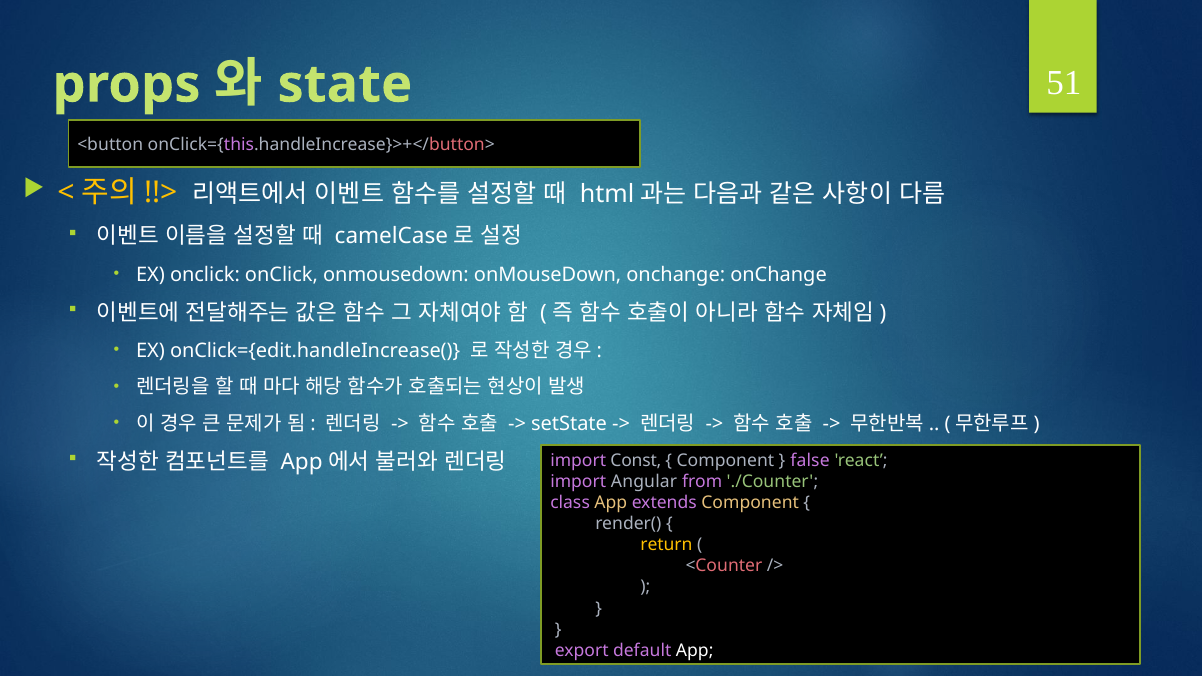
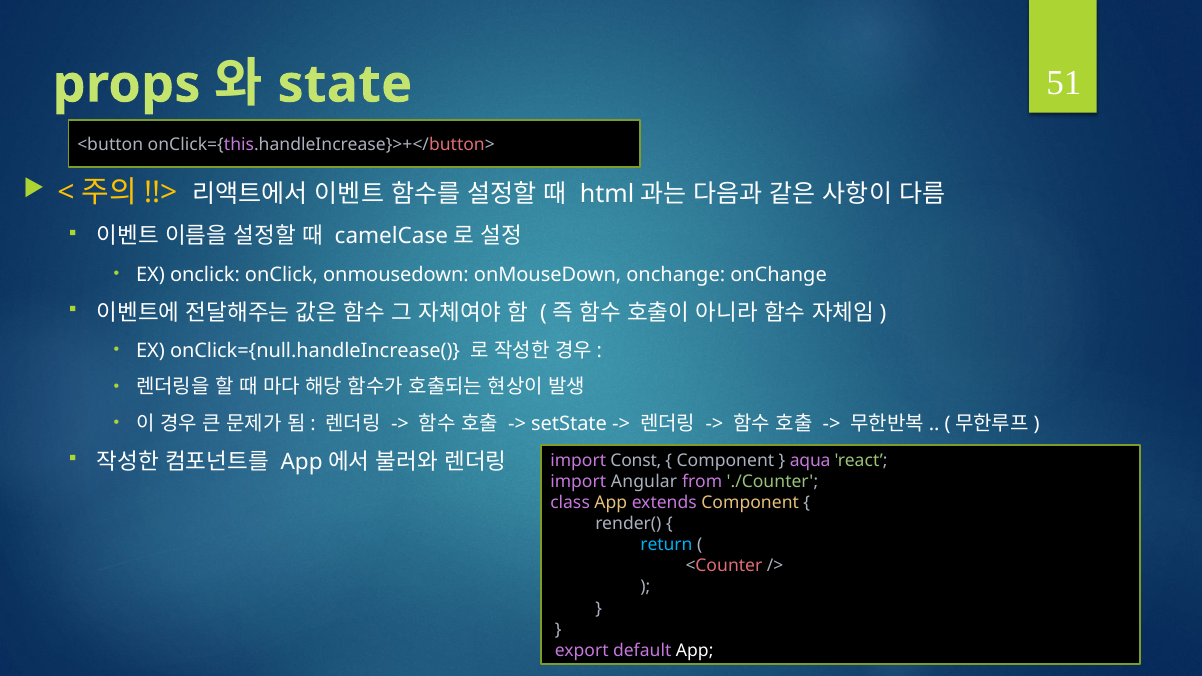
onClick={edit.handleIncrease(: onClick={edit.handleIncrease( -> onClick={null.handleIncrease( (315, 351)
false: false -> aqua (810, 461)
return colour: yellow -> light blue (666, 545)
